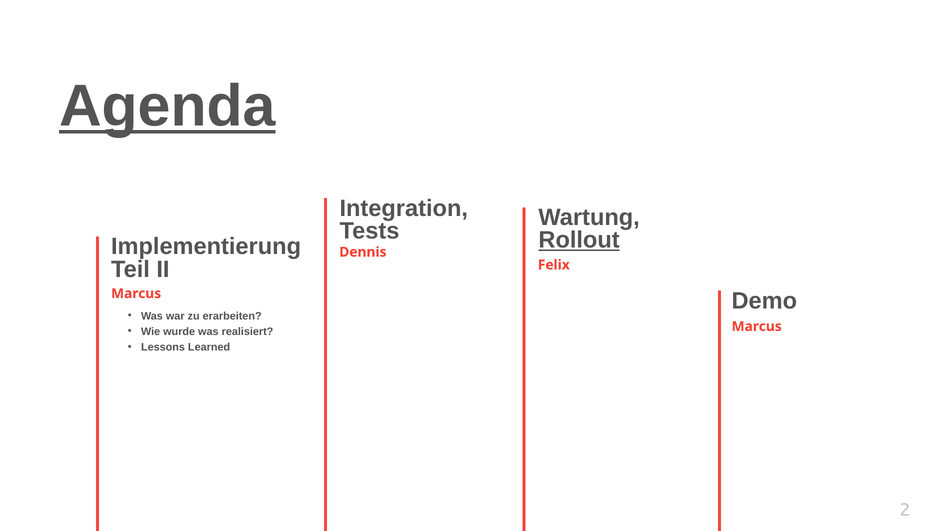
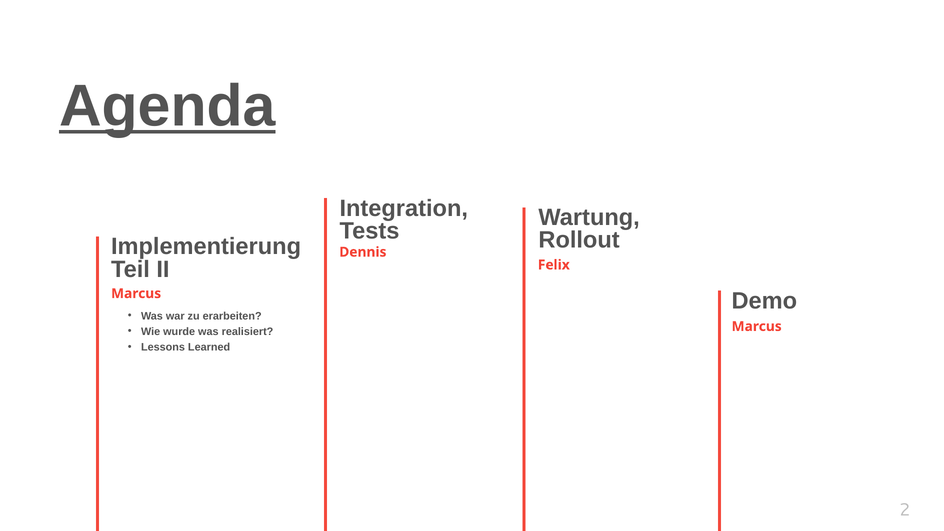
Rollout underline: present -> none (579, 240)
